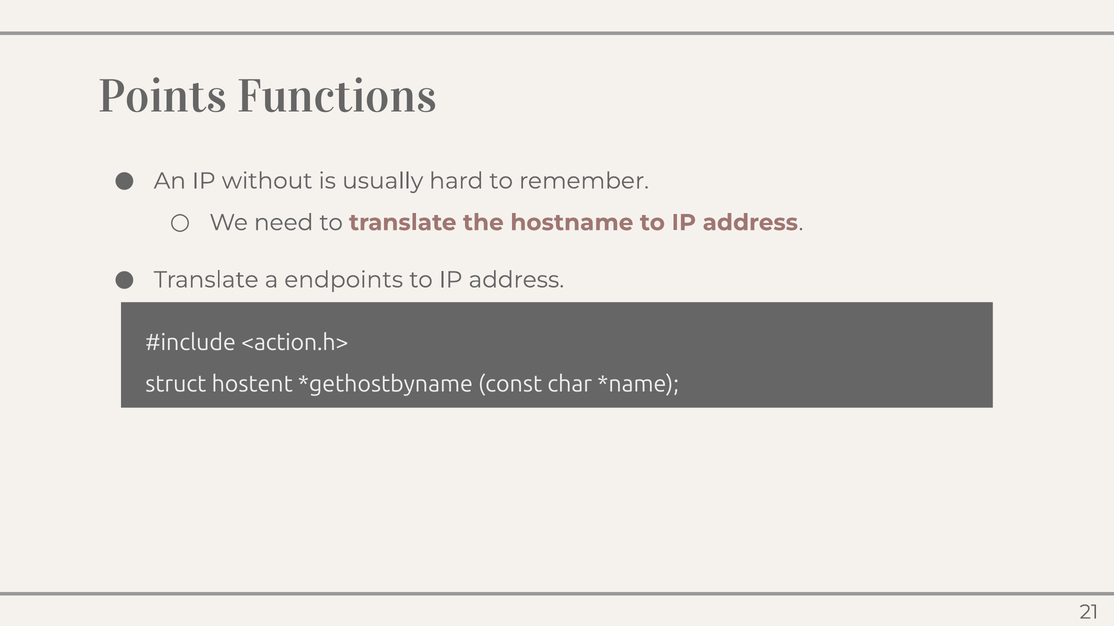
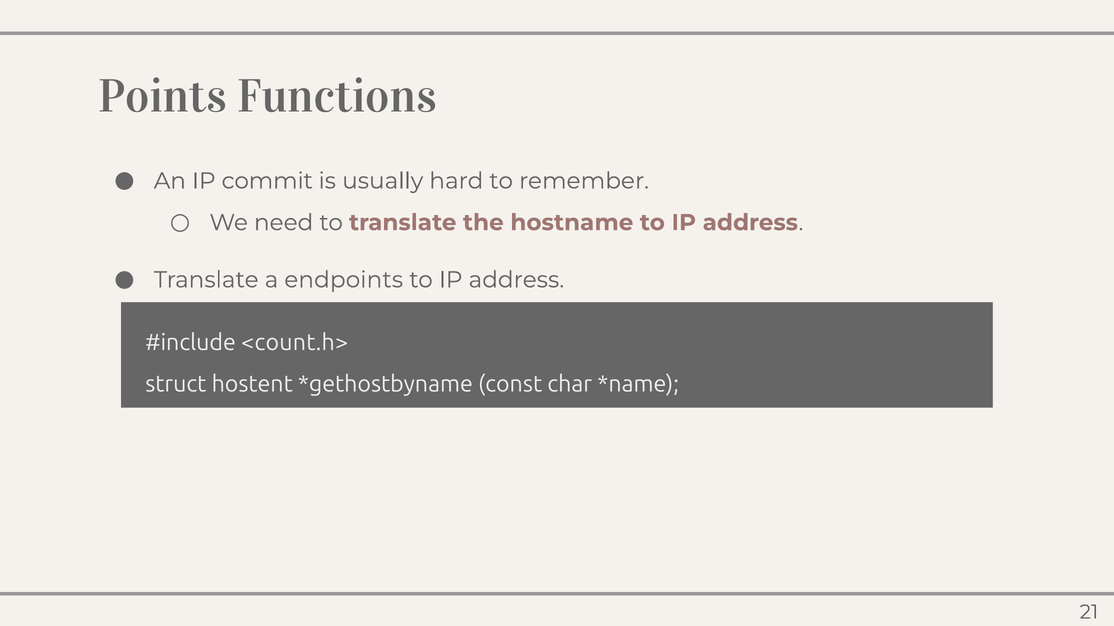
without: without -> commit (267, 181)
<action.h>: <action.h> -> <count.h> (295, 343)
